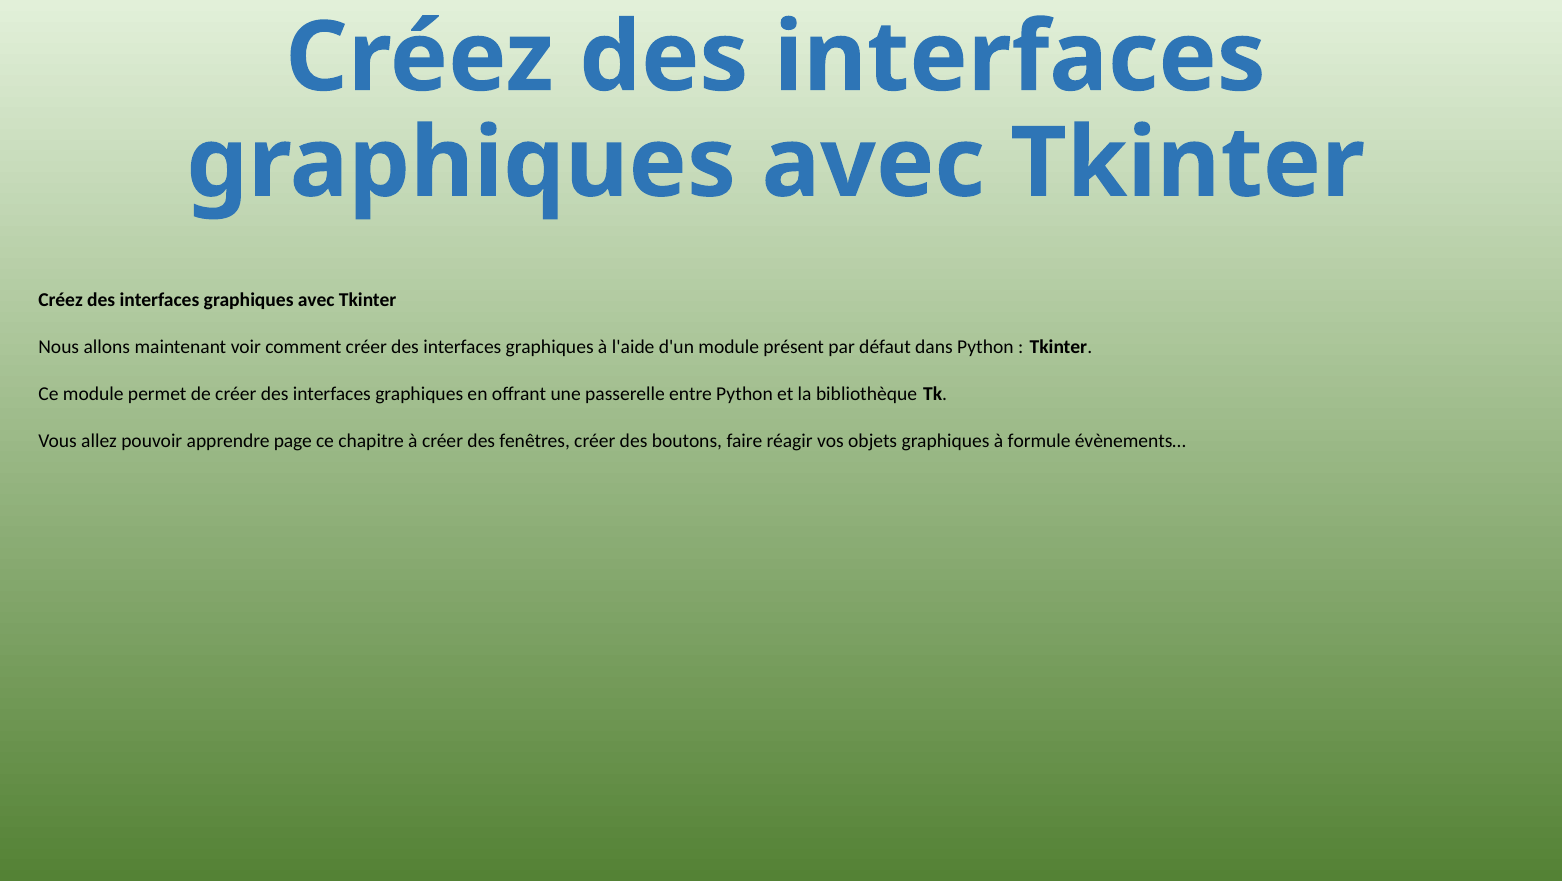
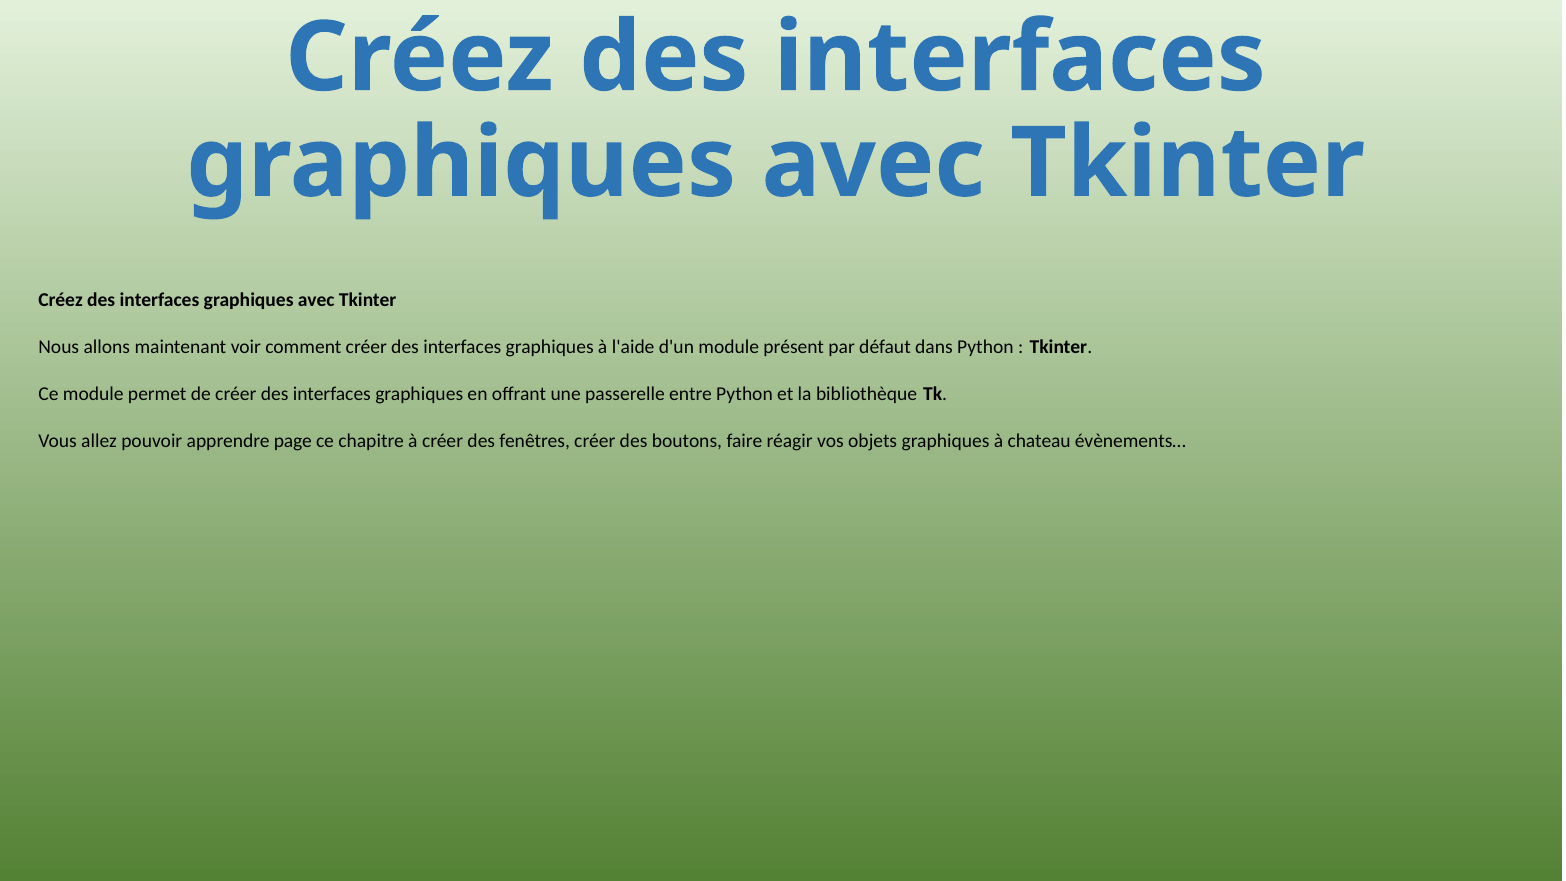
formule: formule -> chateau (1039, 441)
